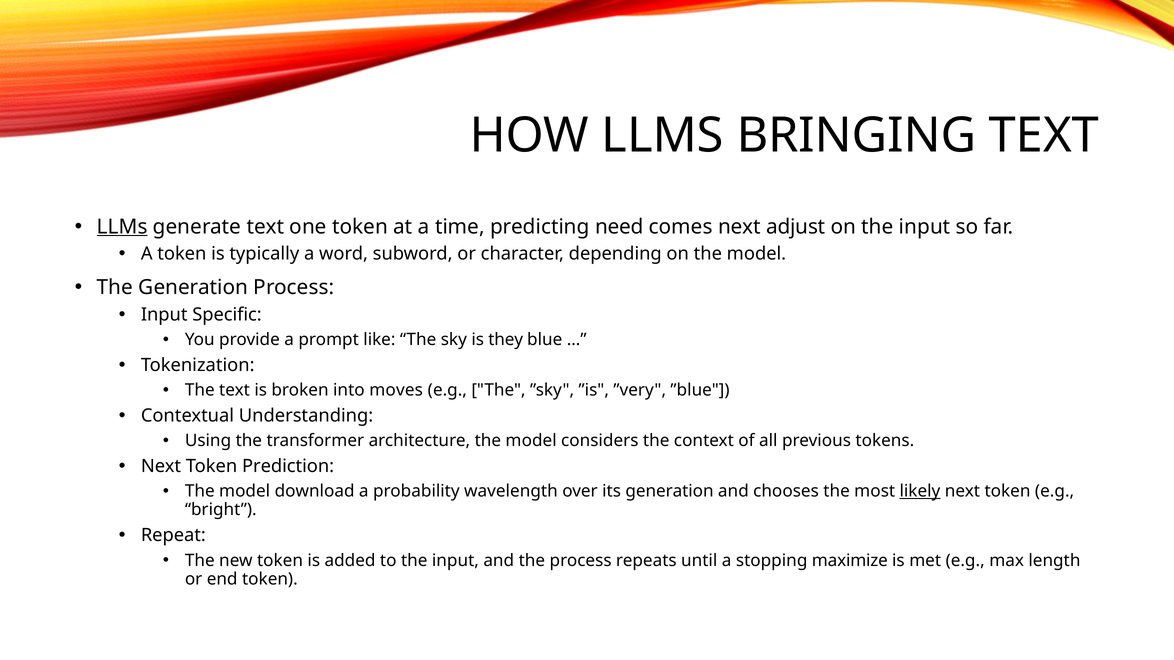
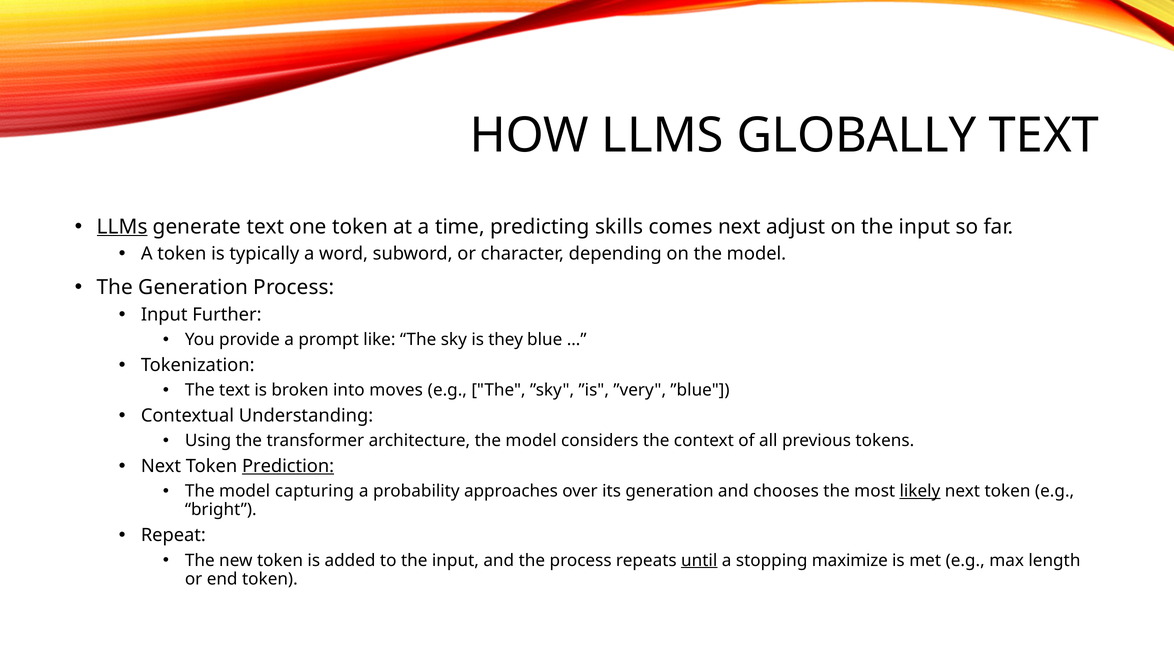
BRINGING: BRINGING -> GLOBALLY (856, 136)
need: need -> skills (619, 227)
Specific: Specific -> Further (227, 315)
Prediction underline: none -> present (288, 466)
download: download -> capturing (315, 492)
wavelength: wavelength -> approaches (511, 492)
until underline: none -> present (699, 561)
